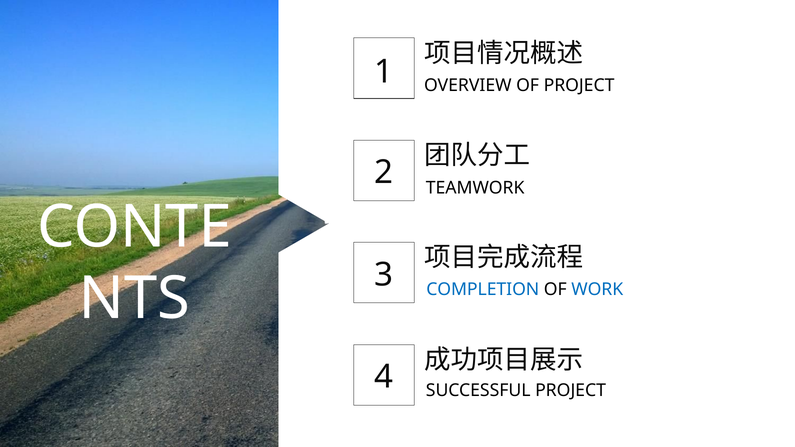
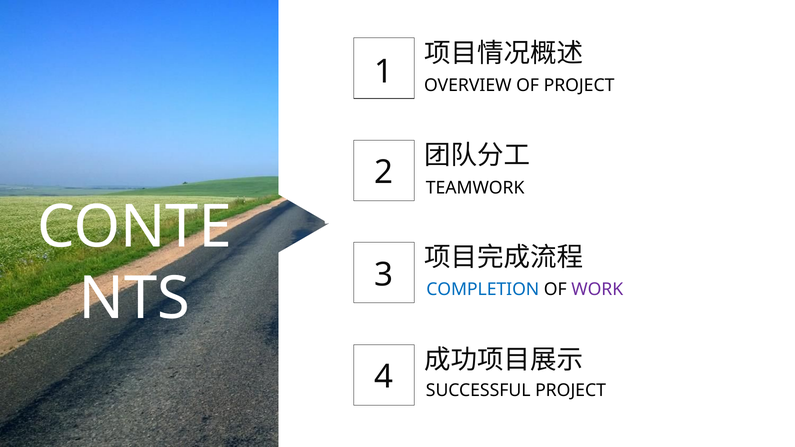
WORK colour: blue -> purple (597, 289)
